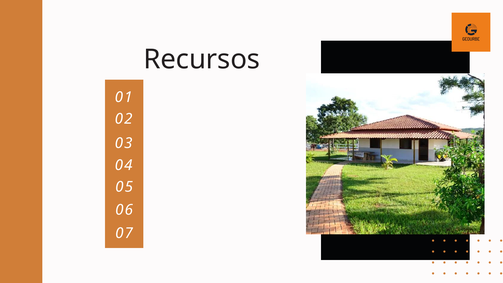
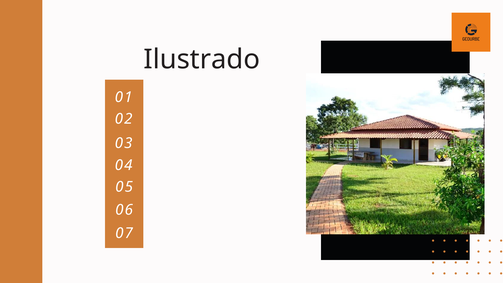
Recursos: Recursos -> Ilustrado (202, 60)
